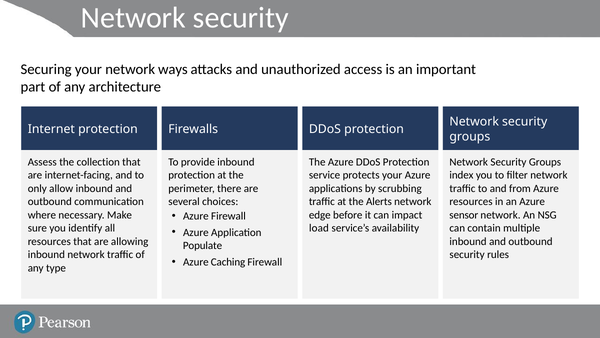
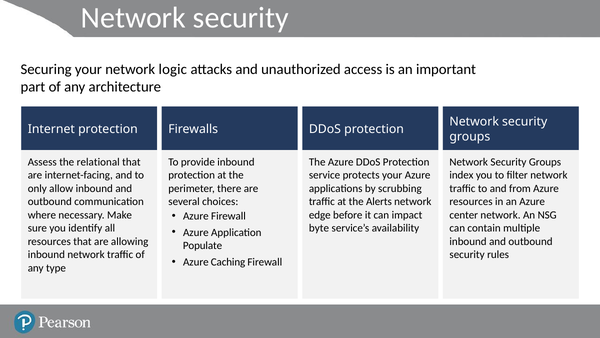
ways: ways -> logic (173, 69)
collection: collection -> relational (98, 162)
sensor: sensor -> center (464, 215)
load: load -> byte (319, 228)
